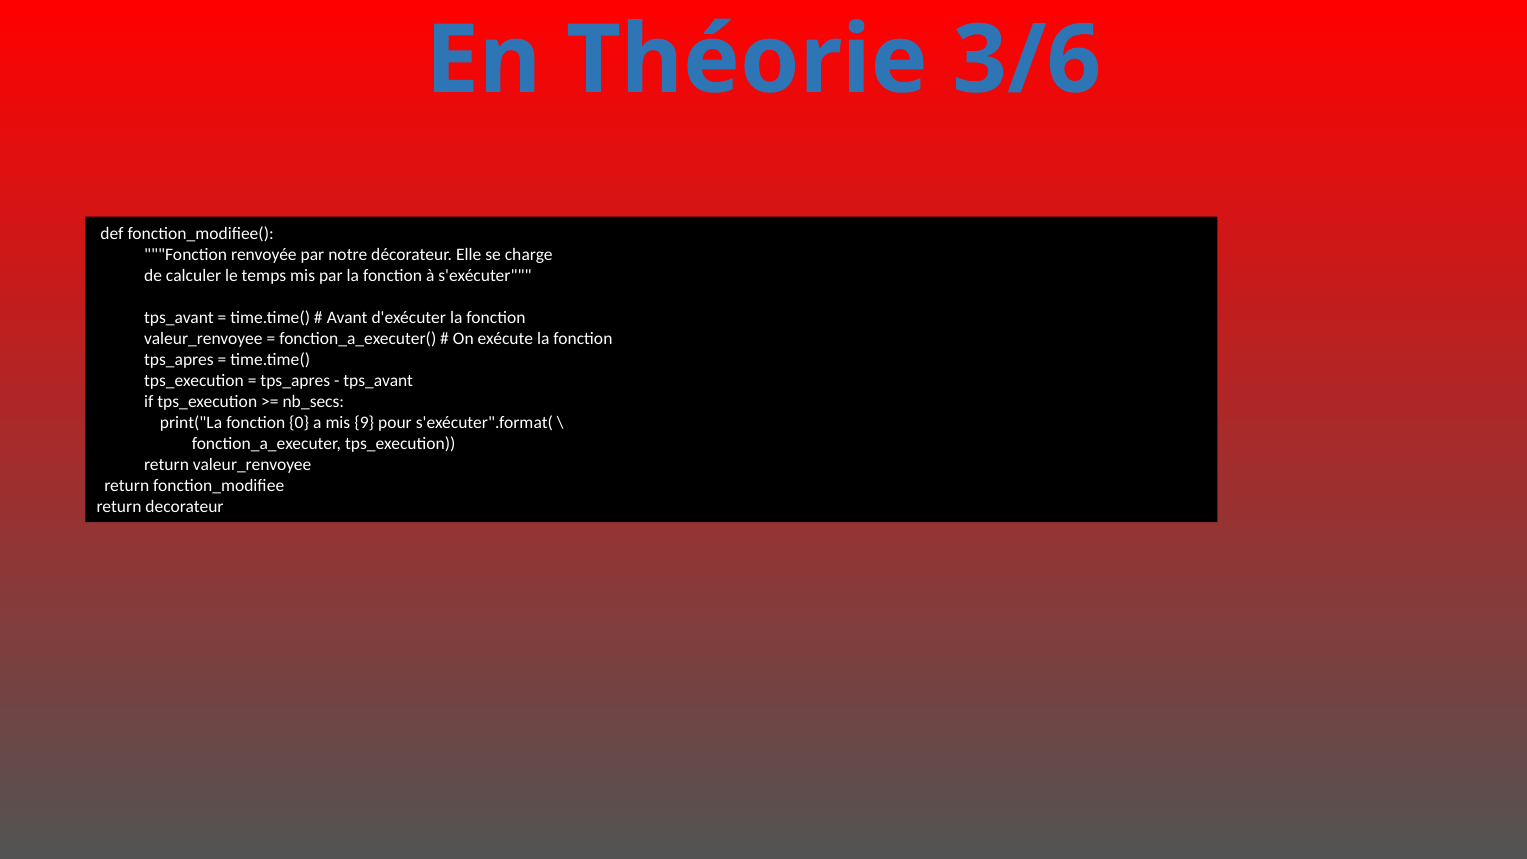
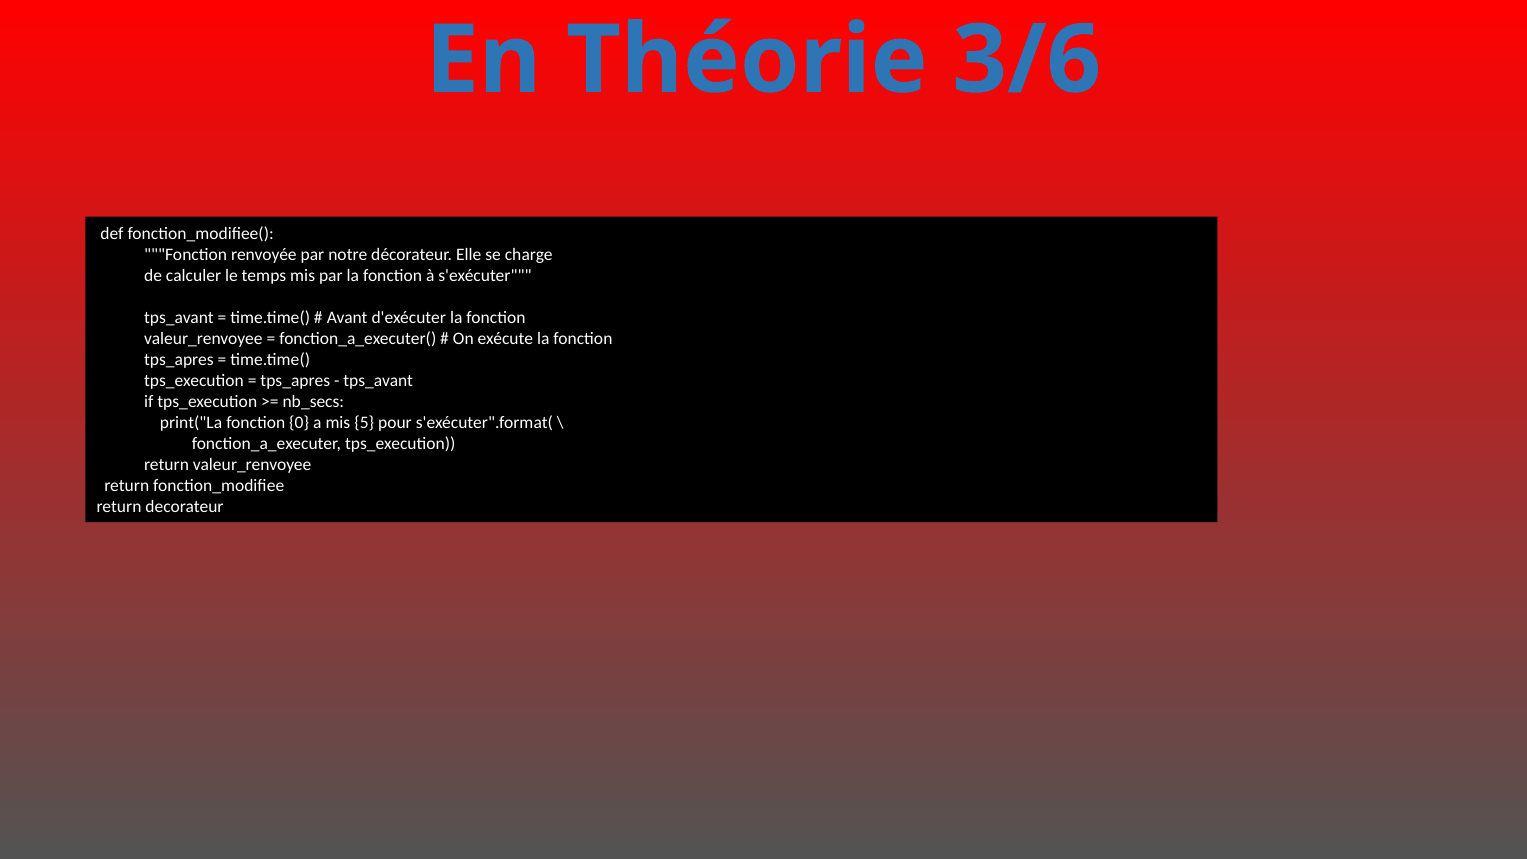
9: 9 -> 5 (364, 423)
